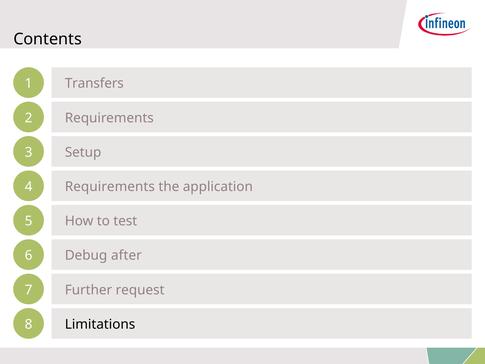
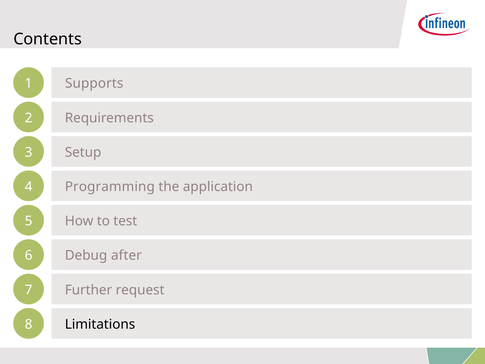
Transfers: Transfers -> Supports (94, 83)
Requirements: Requirements -> Programming (110, 187)
